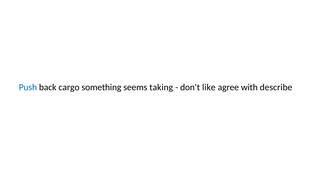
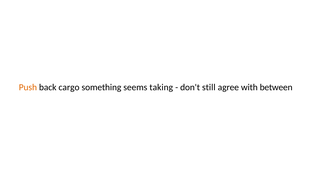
Push colour: blue -> orange (28, 87)
like: like -> still (209, 87)
describe: describe -> between (276, 87)
